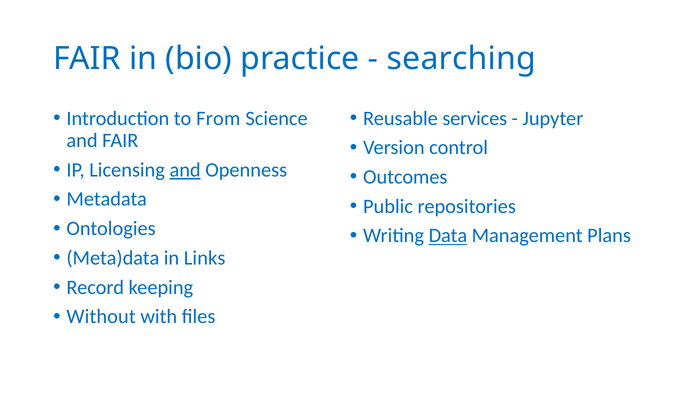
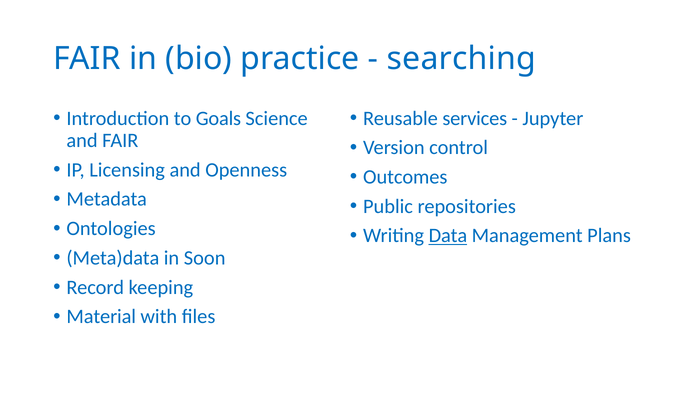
From: From -> Goals (218, 118)
and underline: present -> none (185, 170)
Links: Links -> Soon (205, 258)
Without: Without -> Material (101, 317)
